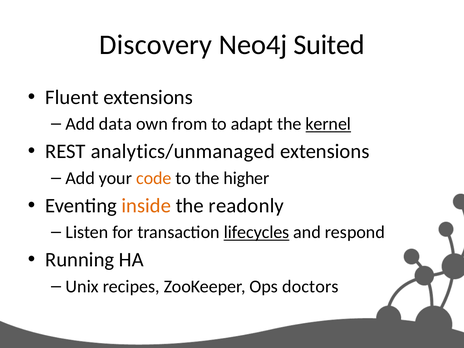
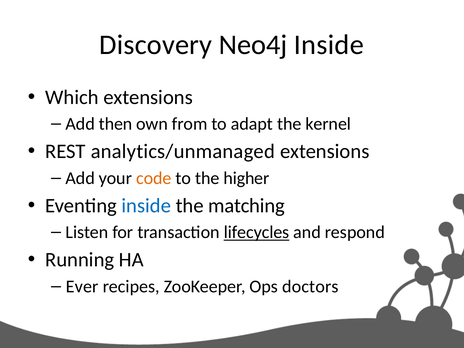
Neo4j Suited: Suited -> Inside (329, 45)
Fluent: Fluent -> Which (72, 97)
data: data -> then (116, 124)
kernel underline: present -> none (328, 124)
inside colour: orange -> blue (146, 206)
readonly: readonly -> matching (246, 206)
Unix: Unix -> Ever (82, 286)
